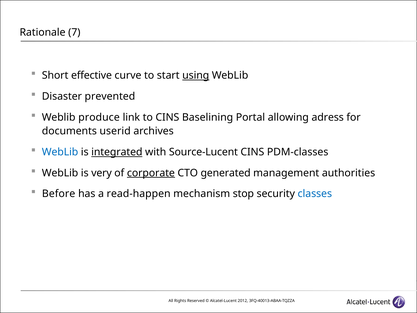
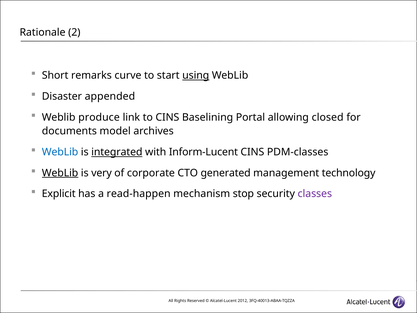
7: 7 -> 2 (74, 32)
effective: effective -> remarks (91, 75)
prevented: prevented -> appended (110, 96)
adress: adress -> closed (328, 117)
userid: userid -> model (115, 131)
Source-Lucent: Source-Lucent -> Inform-Lucent (203, 152)
WebLib underline: none -> present (60, 173)
corporate underline: present -> none (151, 173)
authorities: authorities -> technology (349, 173)
Before: Before -> Explicit (59, 194)
classes colour: blue -> purple (315, 194)
